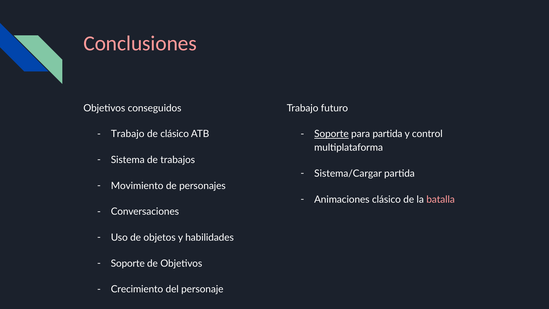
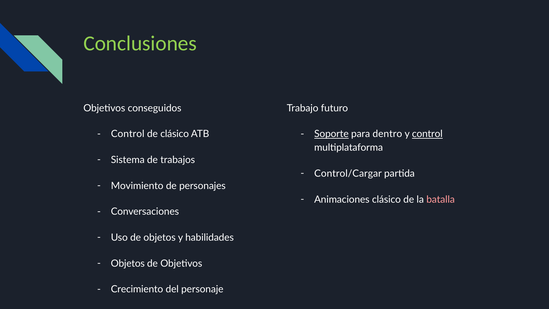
Conclusiones colour: pink -> light green (140, 43)
Trabajo: Trabajo -> Control (128, 134)
para partida: partida -> dentro (387, 134)
control underline: none -> present (427, 134)
Sistema/Cargar: Sistema/Cargar -> Control/Cargar (348, 173)
Soporte: Soporte -> Objetos (128, 263)
